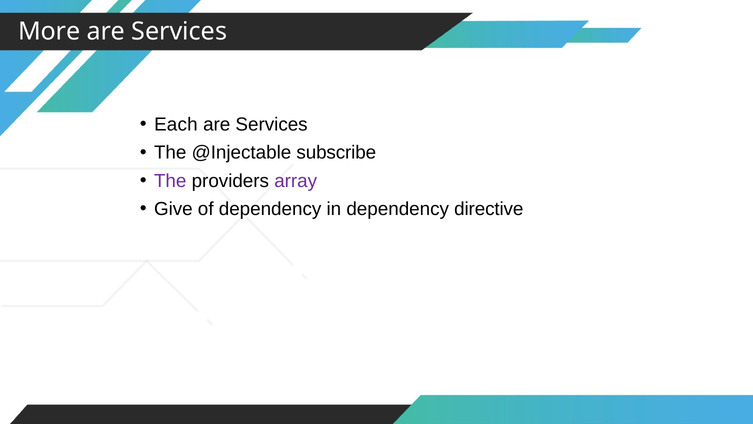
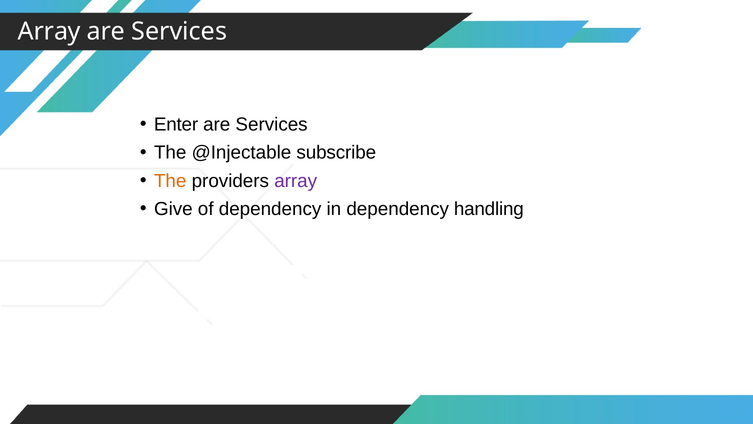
More: More -> Array (49, 31)
Each: Each -> Enter (176, 124)
The colour: purple -> orange (170, 181)
directive: directive -> handling (489, 209)
